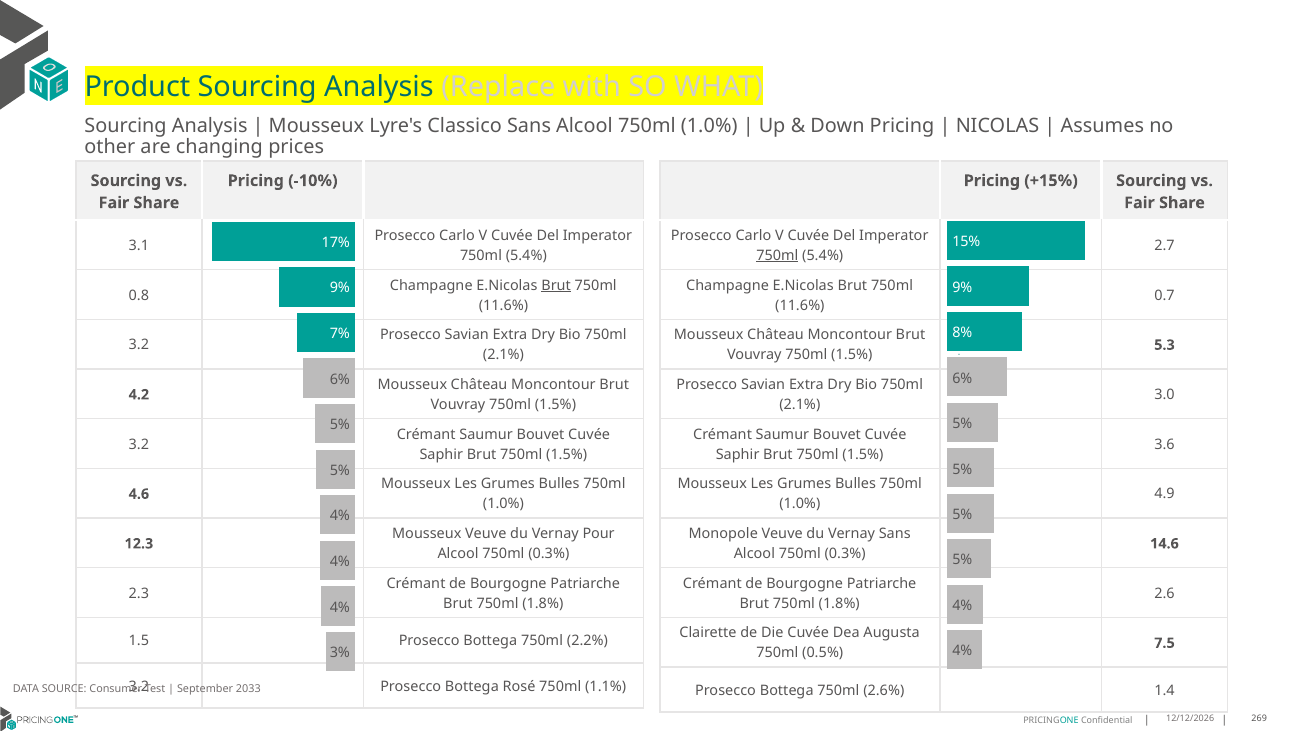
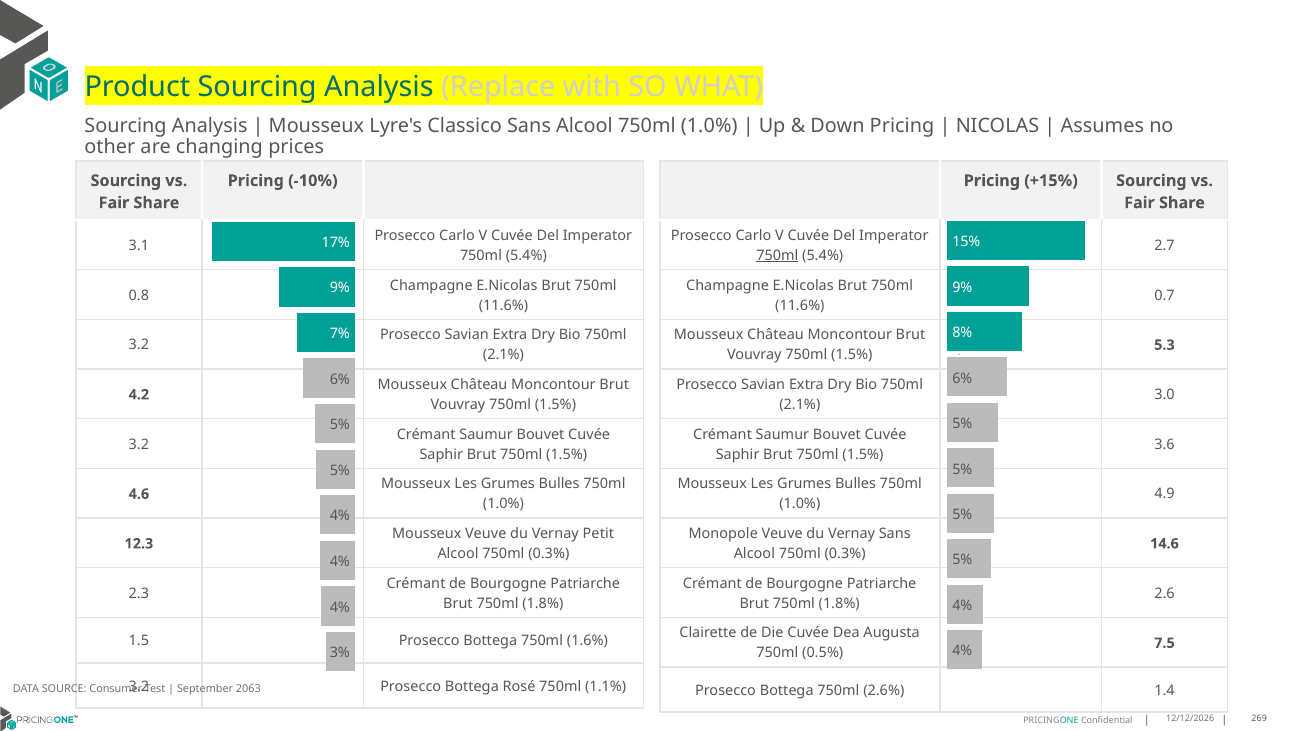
Brut underline: present -> none (556, 285)
Pour: Pour -> Petit (598, 534)
2.2%: 2.2% -> 1.6% (587, 641)
2033: 2033 -> 2063 (248, 688)
